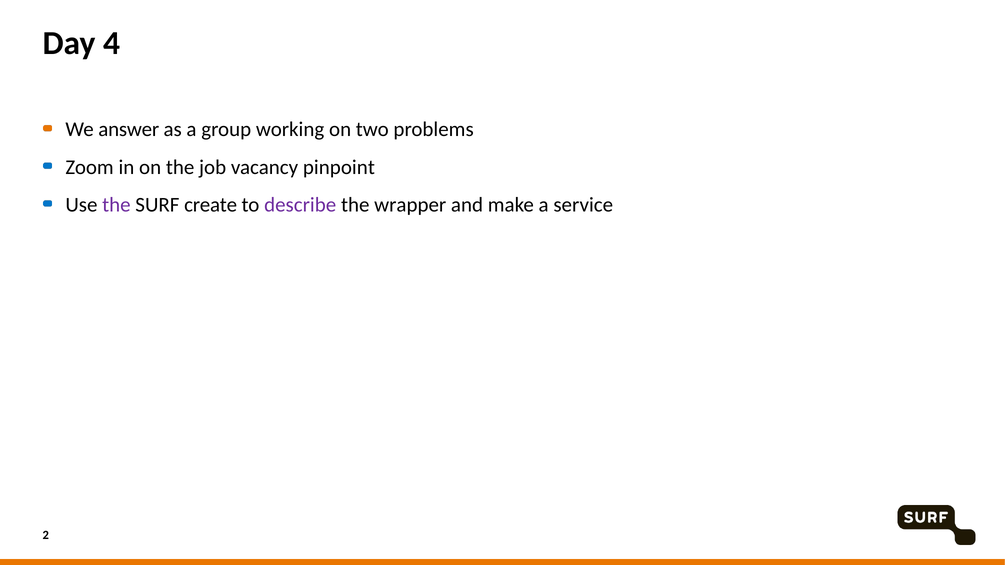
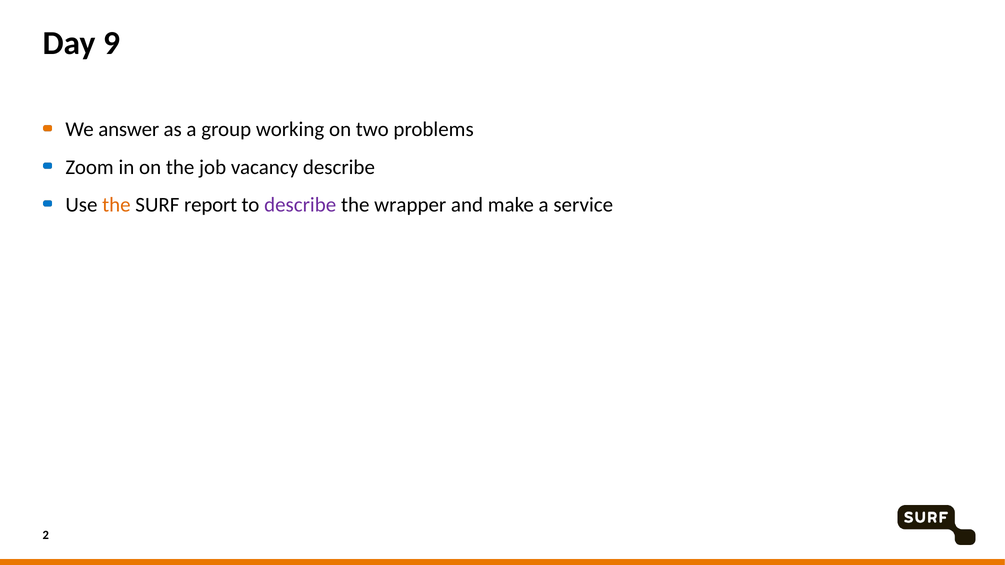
4: 4 -> 9 (112, 43)
vacancy pinpoint: pinpoint -> describe (339, 167)
the colour: purple -> orange (116, 205)
create: create -> report (211, 205)
